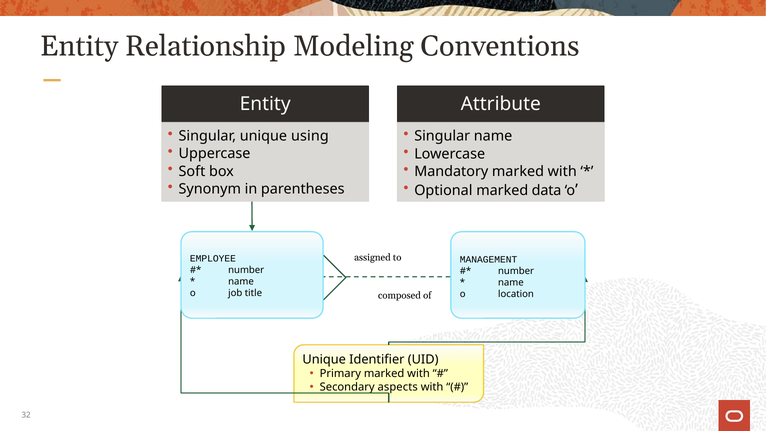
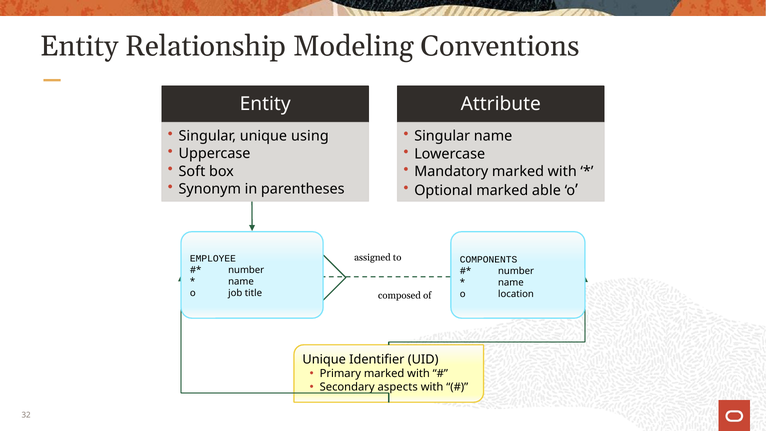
data: data -> able (546, 191)
MANAGEMENT: MANAGEMENT -> COMPONENTS (489, 259)
